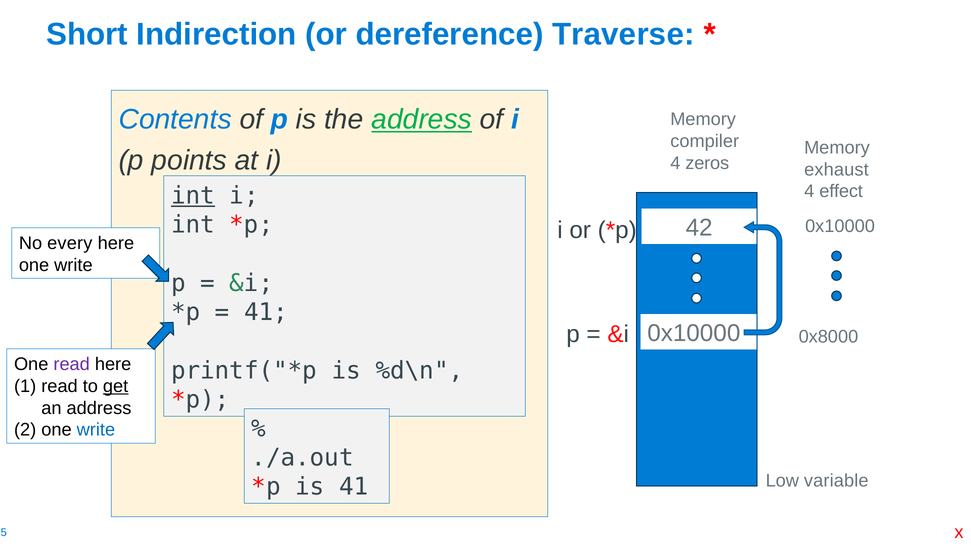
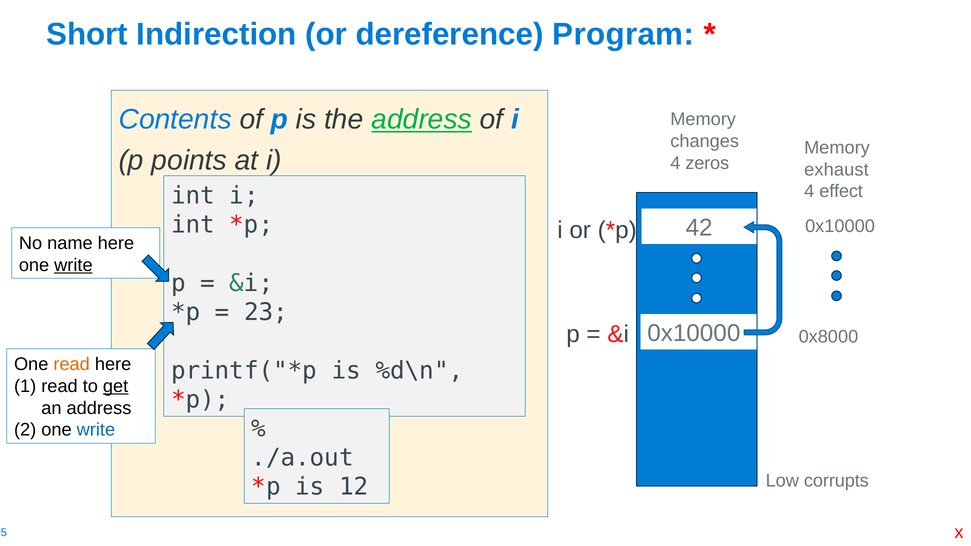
Traverse: Traverse -> Program (623, 34)
compiler: compiler -> changes (705, 141)
int underline: present -> none (193, 196)
every: every -> name (70, 244)
write underline: none -> present (73, 265)
41: 41 -> 23 (266, 312)
read colour: purple -> orange (72, 365)
variable: variable -> corrupts (836, 481)
is 41: 41 -> 12 (354, 487)
